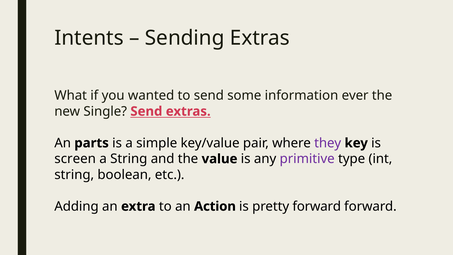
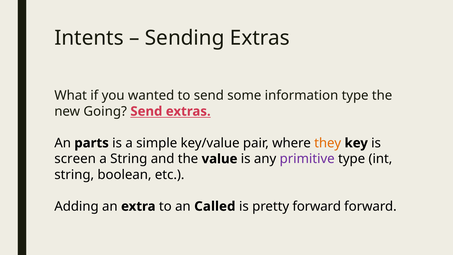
information ever: ever -> type (355, 95)
Single: Single -> Going (105, 111)
they colour: purple -> orange (328, 143)
Action: Action -> Called (215, 206)
